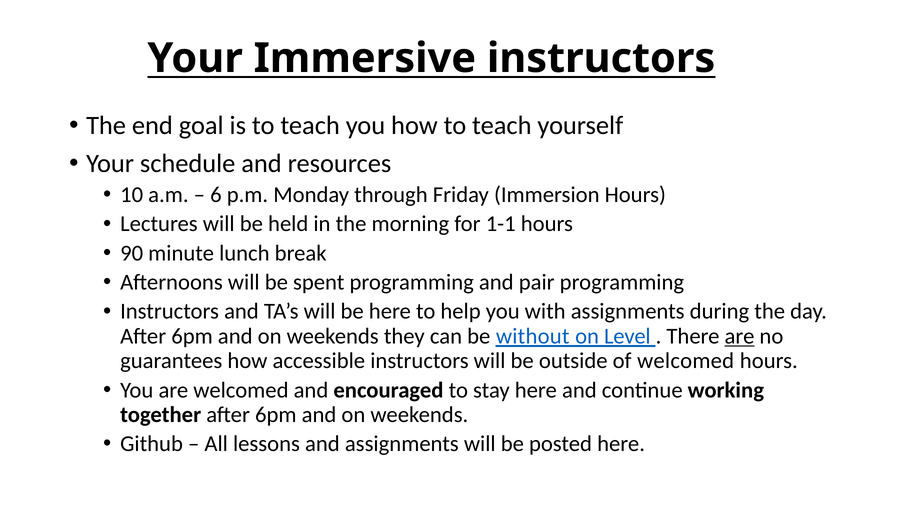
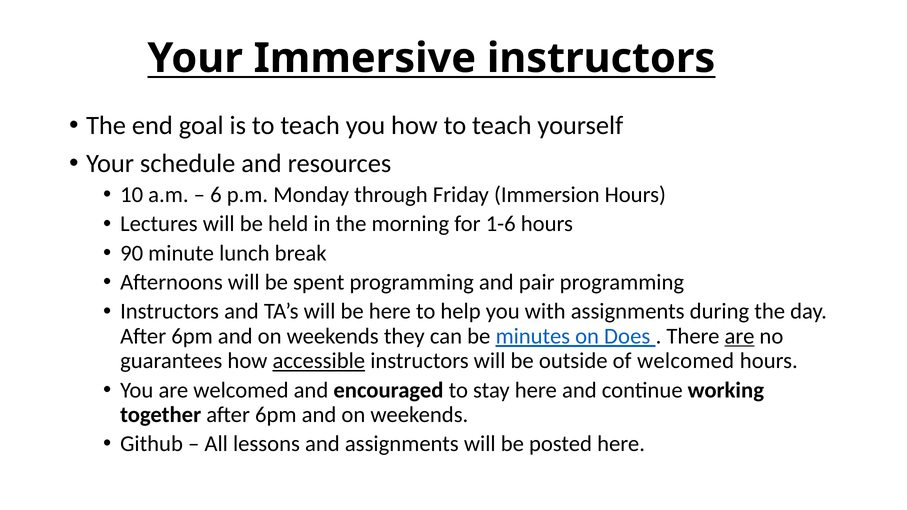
1-1: 1-1 -> 1-6 (501, 224)
without: without -> minutes (533, 336)
Level: Level -> Does (627, 336)
accessible underline: none -> present (319, 361)
